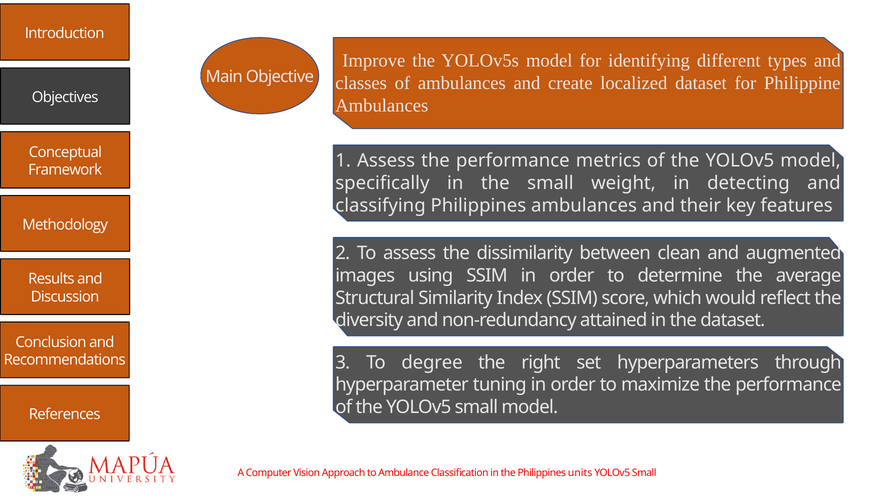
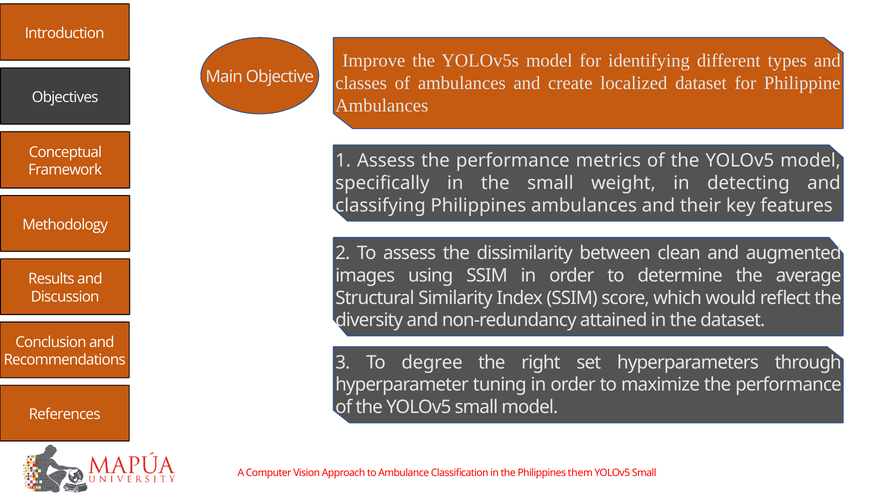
units: units -> them (580, 473)
